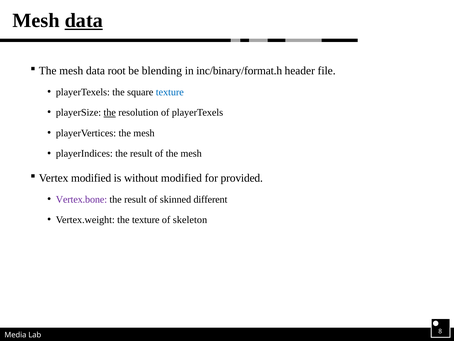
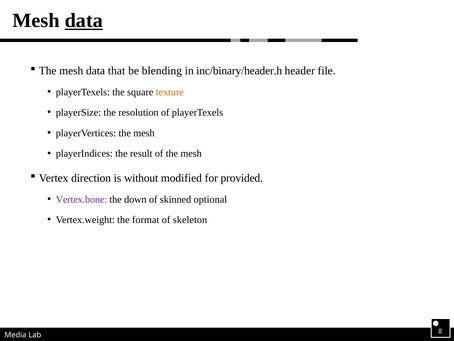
root: root -> that (117, 71)
inc/binary/format.h: inc/binary/format.h -> inc/binary/header.h (239, 71)
texture colour: blue -> orange (170, 92)
the underline: present -> none (110, 112)
Vertex modified: modified -> direction (91, 178)
result: result -> down (135, 199)
different: different -> optional (210, 199)
the texture: texture -> format (146, 220)
